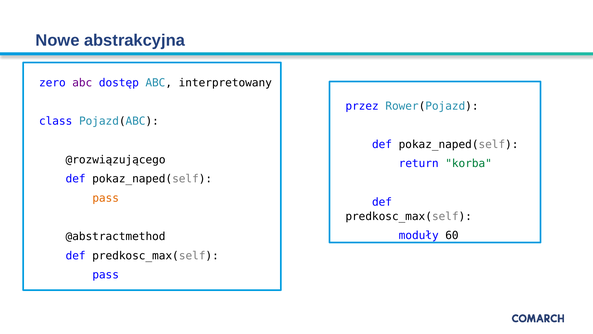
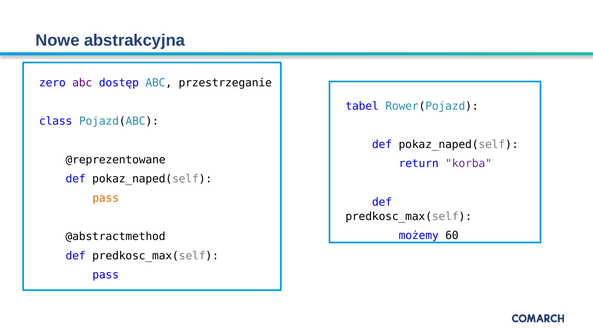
interpretowany: interpretowany -> przestrzeganie (225, 83)
przez: przez -> tabel (362, 106)
@rozwiązującego: @rozwiązującego -> @reprezentowane (116, 159)
korba colour: green -> purple (469, 163)
moduły: moduły -> możemy (419, 235)
